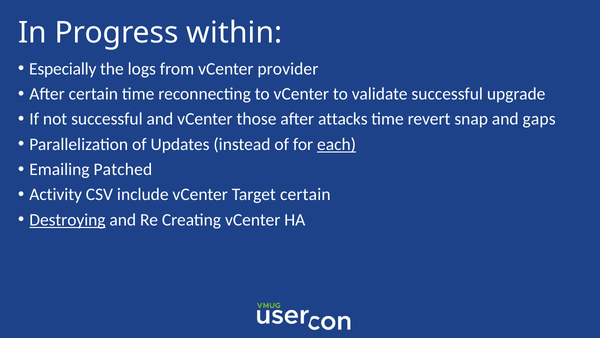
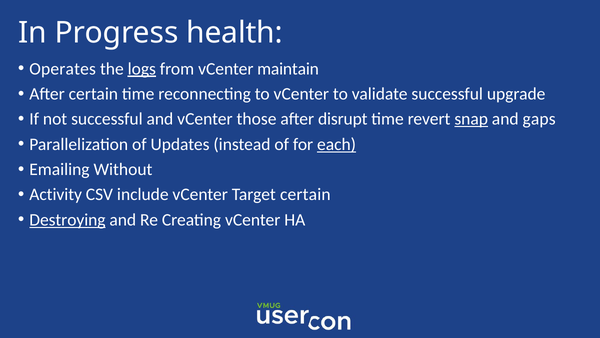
within: within -> health (235, 33)
Especially: Especially -> Operates (63, 69)
logs underline: none -> present (142, 69)
provider: provider -> maintain (288, 69)
attacks: attacks -> disrupt (343, 119)
snap underline: none -> present (471, 119)
Patched: Patched -> Without (123, 169)
